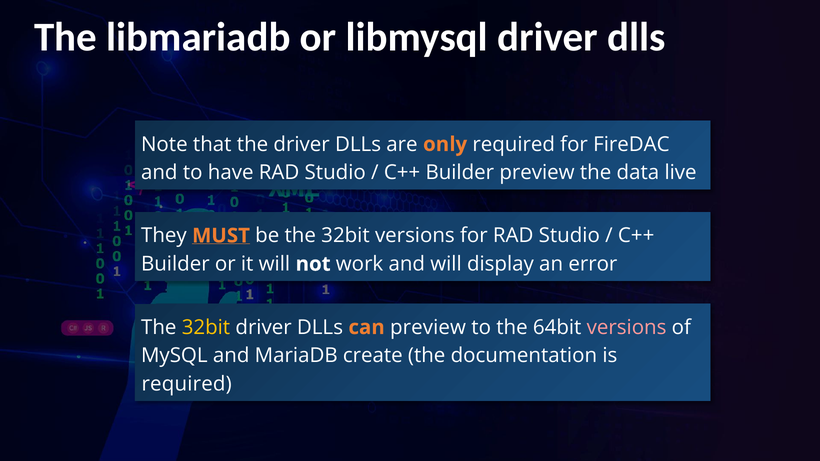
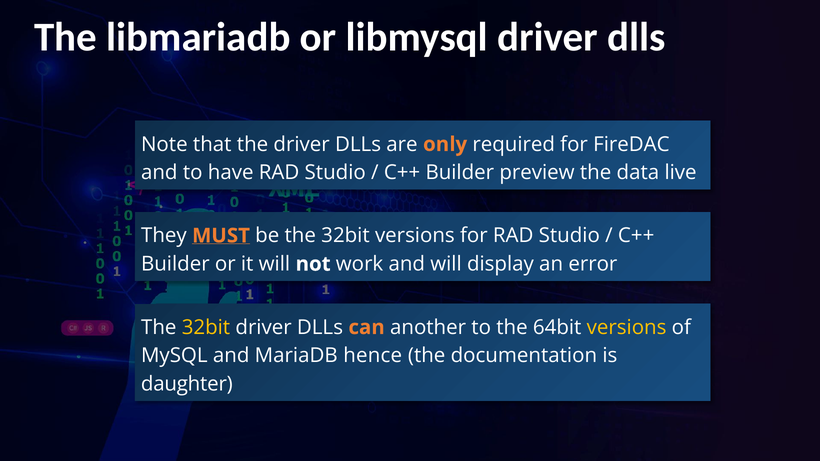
can preview: preview -> another (428, 327)
versions colour: pink -> yellow (627, 327)
create: create -> hence (373, 356)
required: required -> daughter (187, 384)
